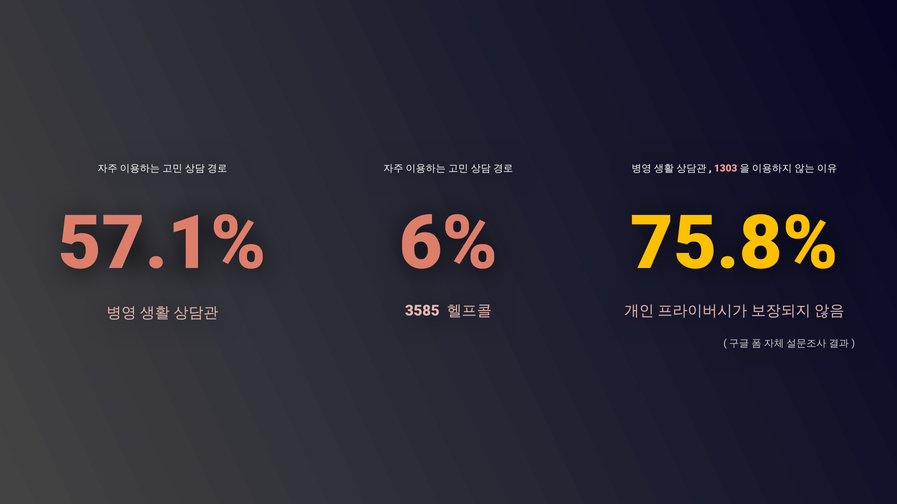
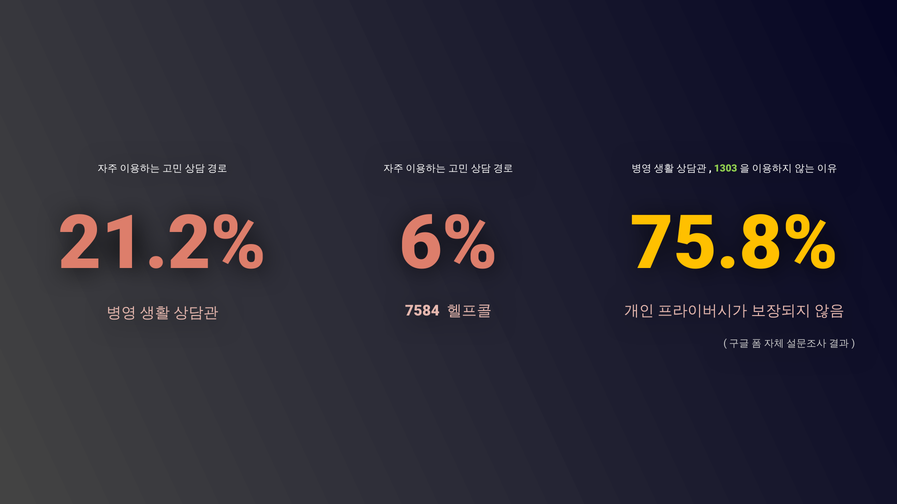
1303 colour: pink -> light green (726, 168)
57.1%: 57.1% -> 21.2% (162, 244)
3585: 3585 -> 7584 (422, 311)
